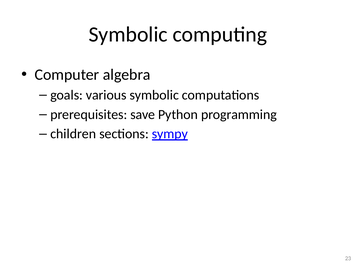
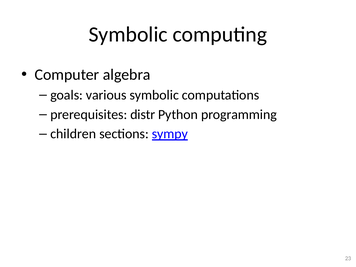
save: save -> distr (143, 115)
